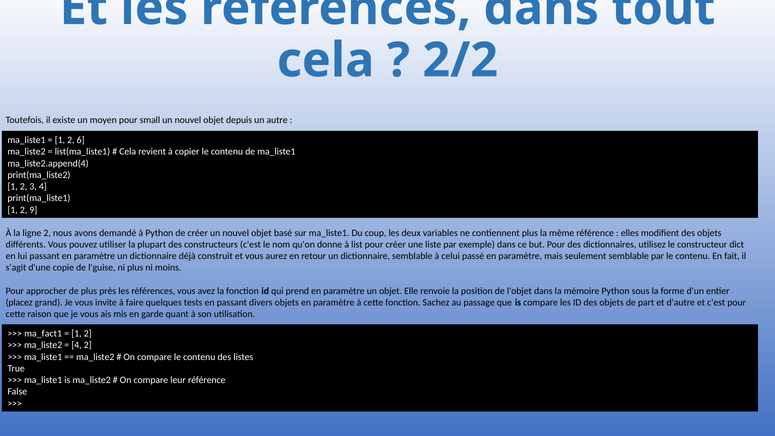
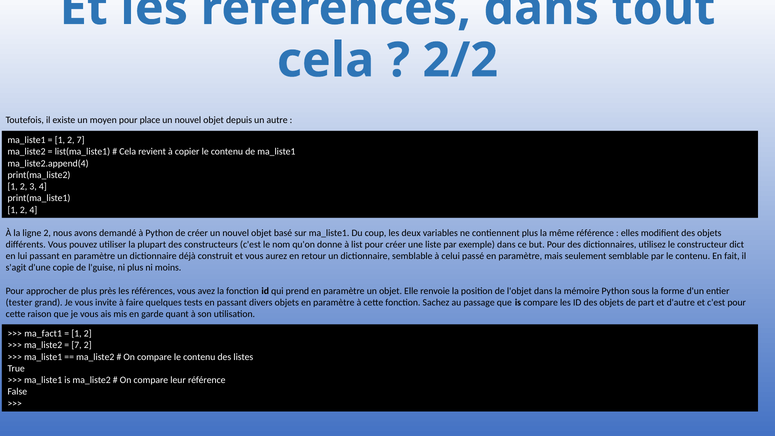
small: small -> place (150, 120)
2 6: 6 -> 7 (81, 140)
2 9: 9 -> 4 (33, 210)
placez: placez -> tester (19, 303)
4: 4 -> 7 (77, 345)
